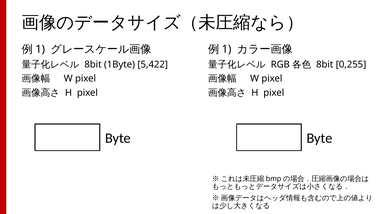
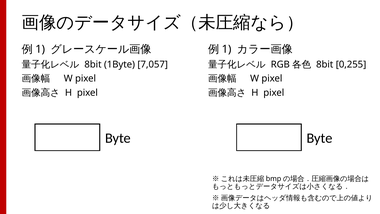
5,422: 5,422 -> 7,057 (153, 64)
